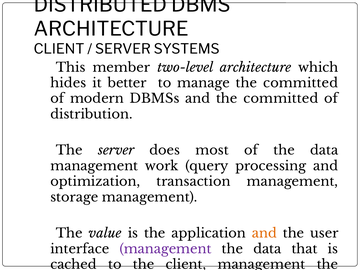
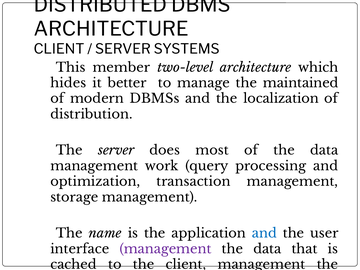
manage the committed: committed -> maintained (301, 83)
and the committed: committed -> localization (281, 99)
value: value -> name (105, 233)
and colour: orange -> blue (264, 233)
